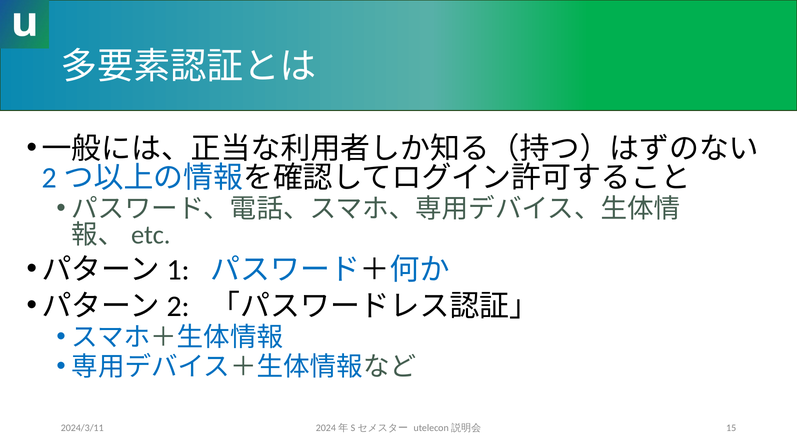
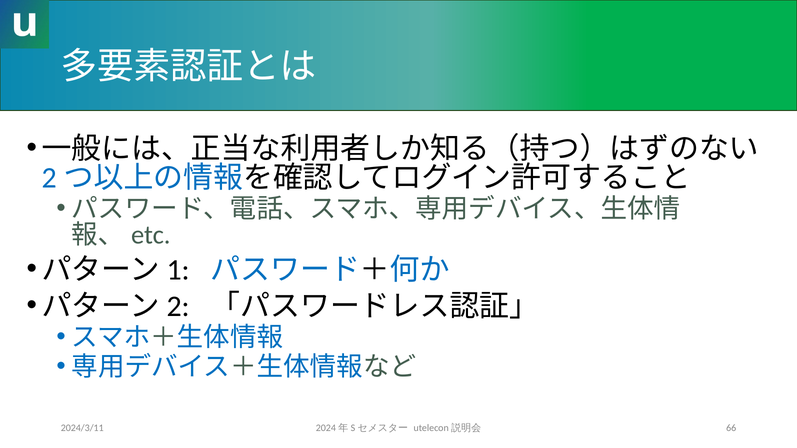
15: 15 -> 66 (731, 428)
